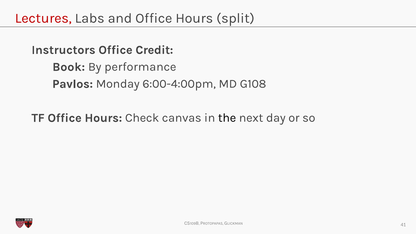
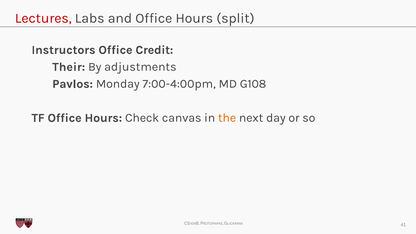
Book: Book -> Their (69, 67)
performance: performance -> adjustments (140, 67)
6:00-4:00pm: 6:00-4:00pm -> 7:00-4:00pm (179, 84)
the colour: black -> orange (227, 118)
